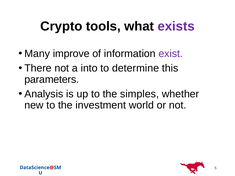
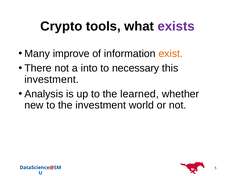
exist colour: purple -> orange (171, 54)
determine: determine -> necessary (136, 68)
parameters: parameters -> investment (52, 80)
simples: simples -> learned (140, 94)
